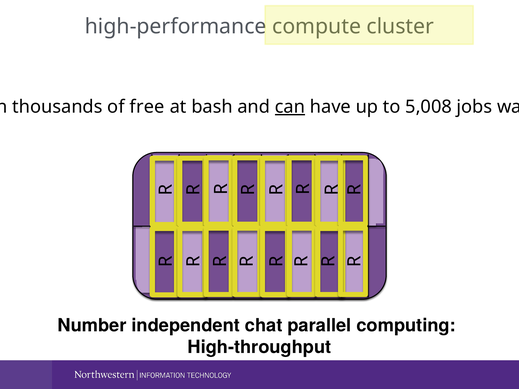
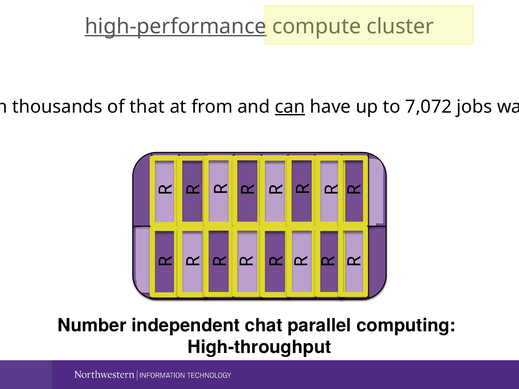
high-performance underline: none -> present (176, 26)
free: free -> that (147, 107)
bash: bash -> from (212, 107)
5,008: 5,008 -> 7,072 (429, 107)
